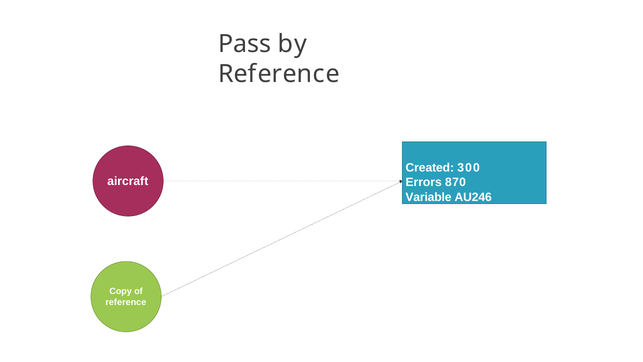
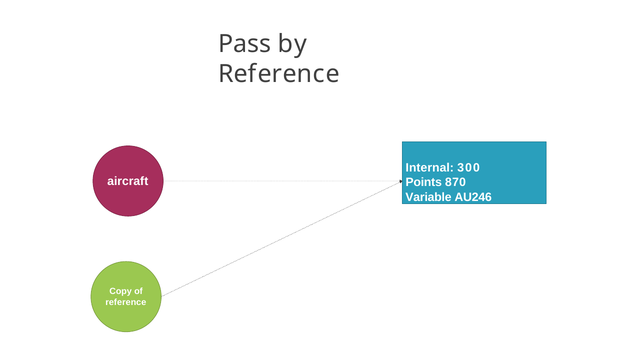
Created: Created -> Internal (430, 167)
Errors: Errors -> Points (424, 182)
